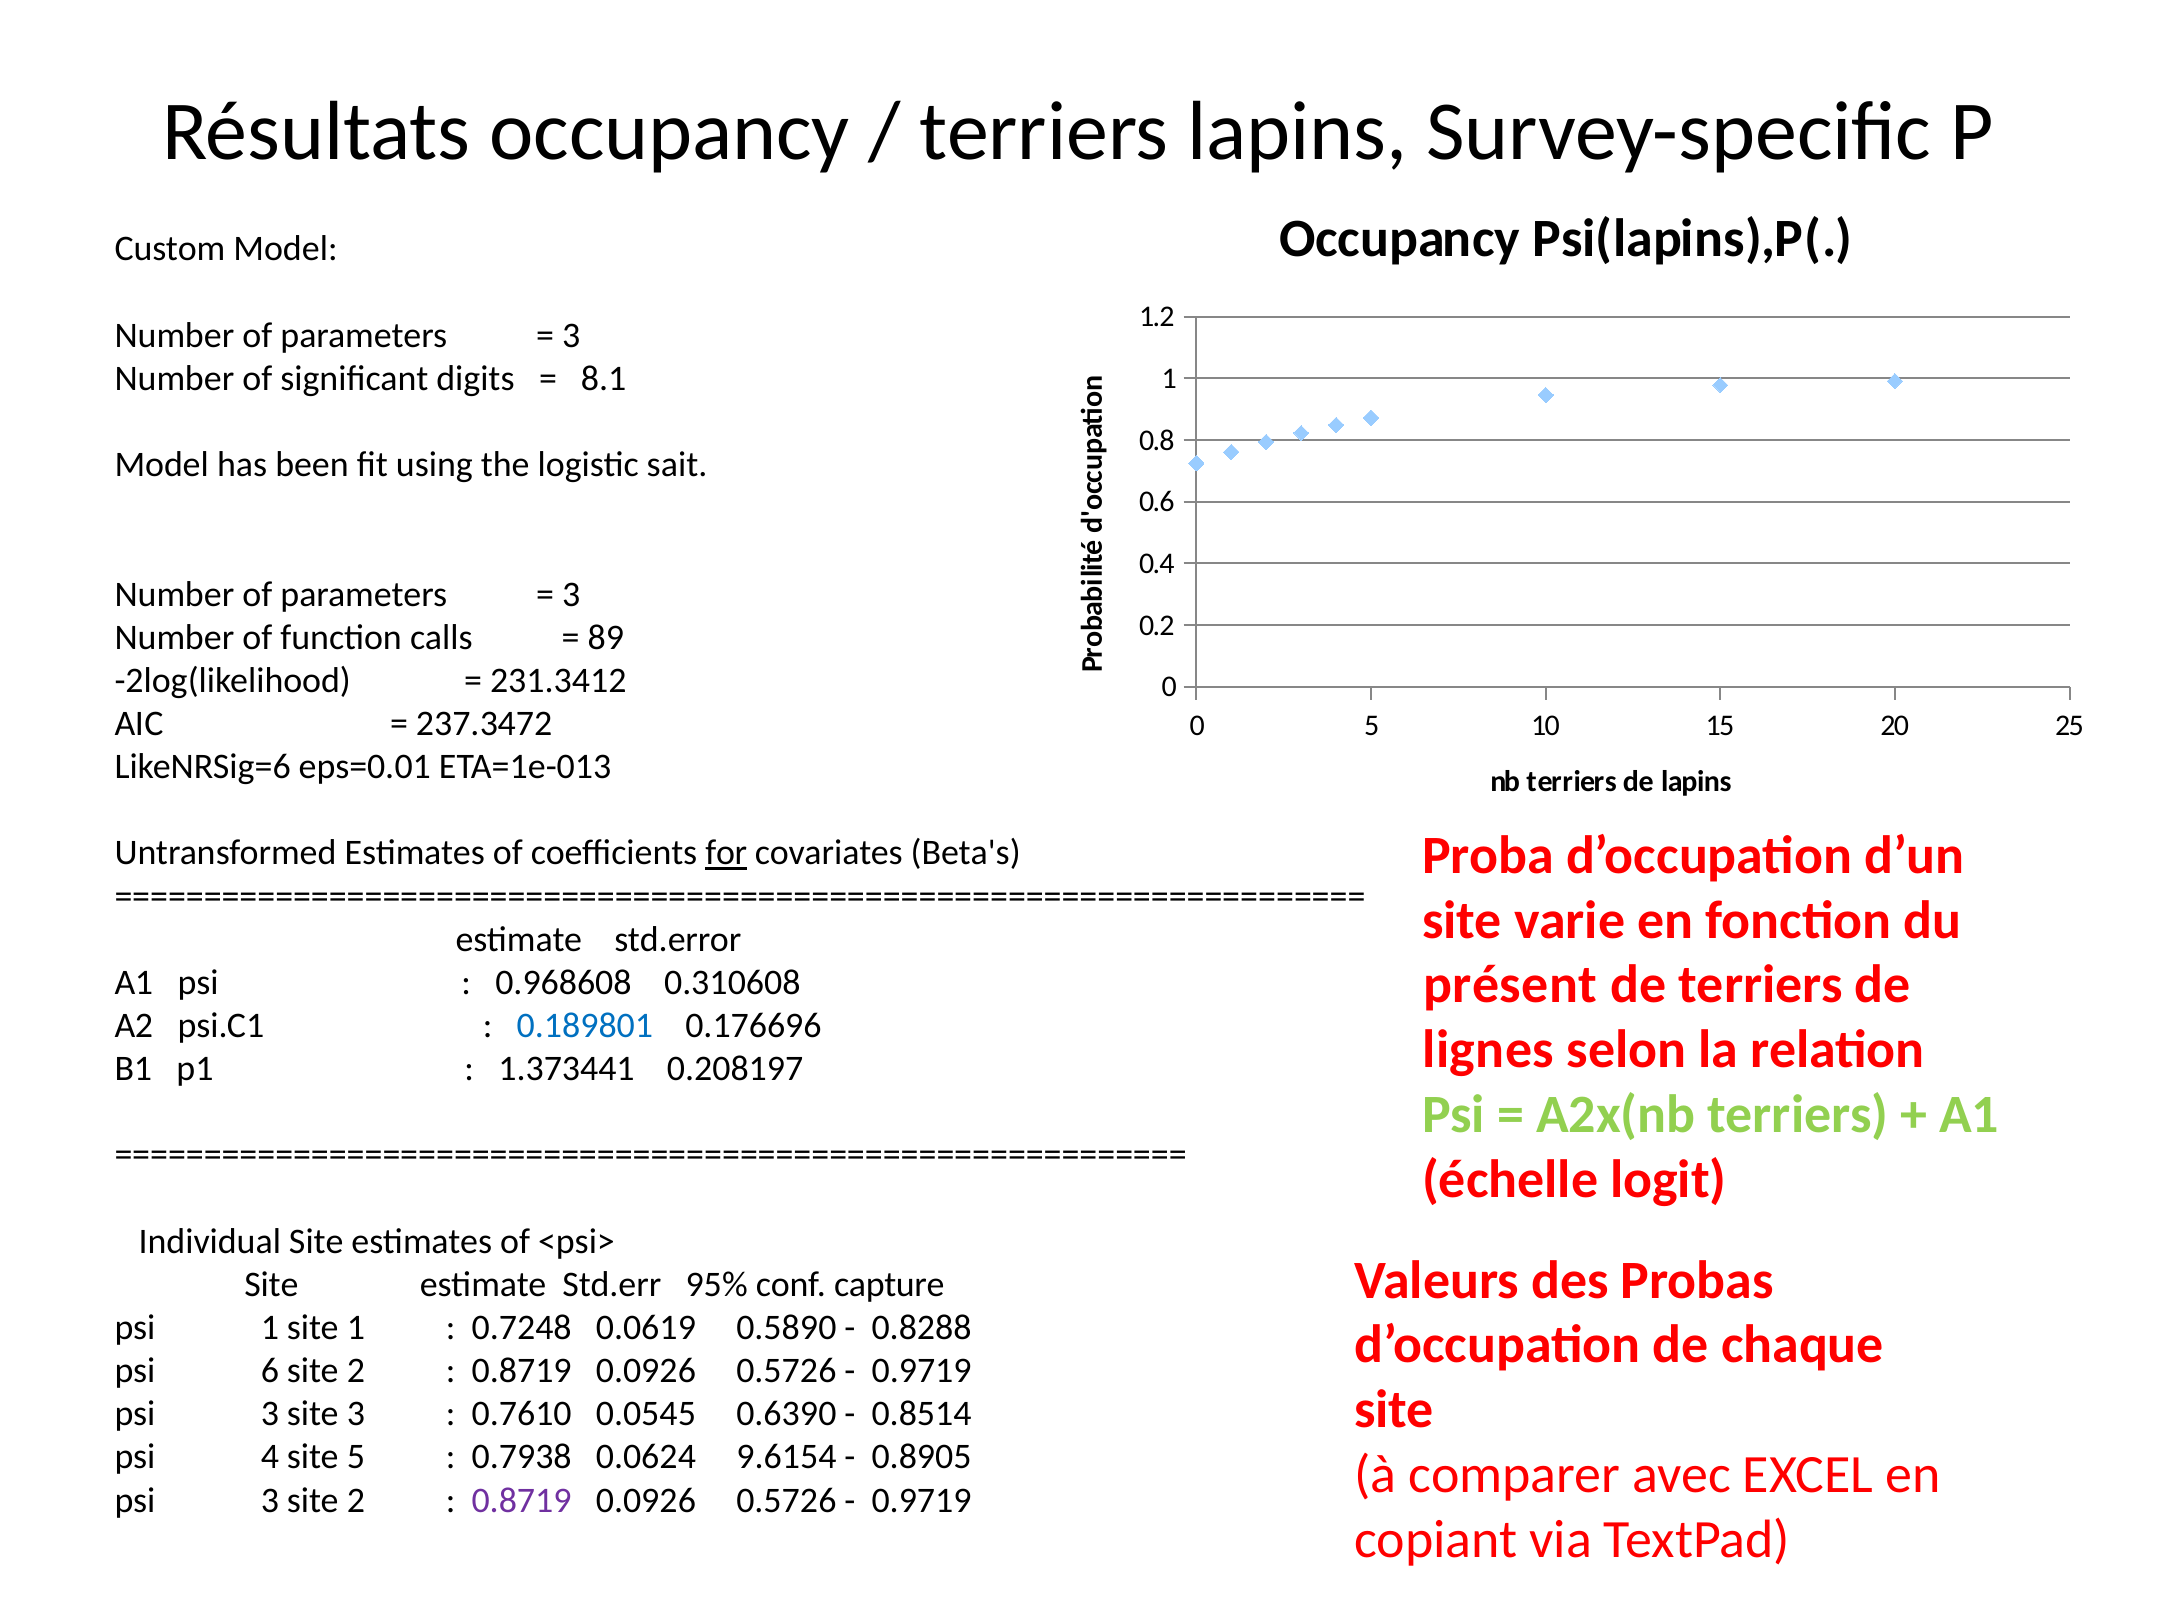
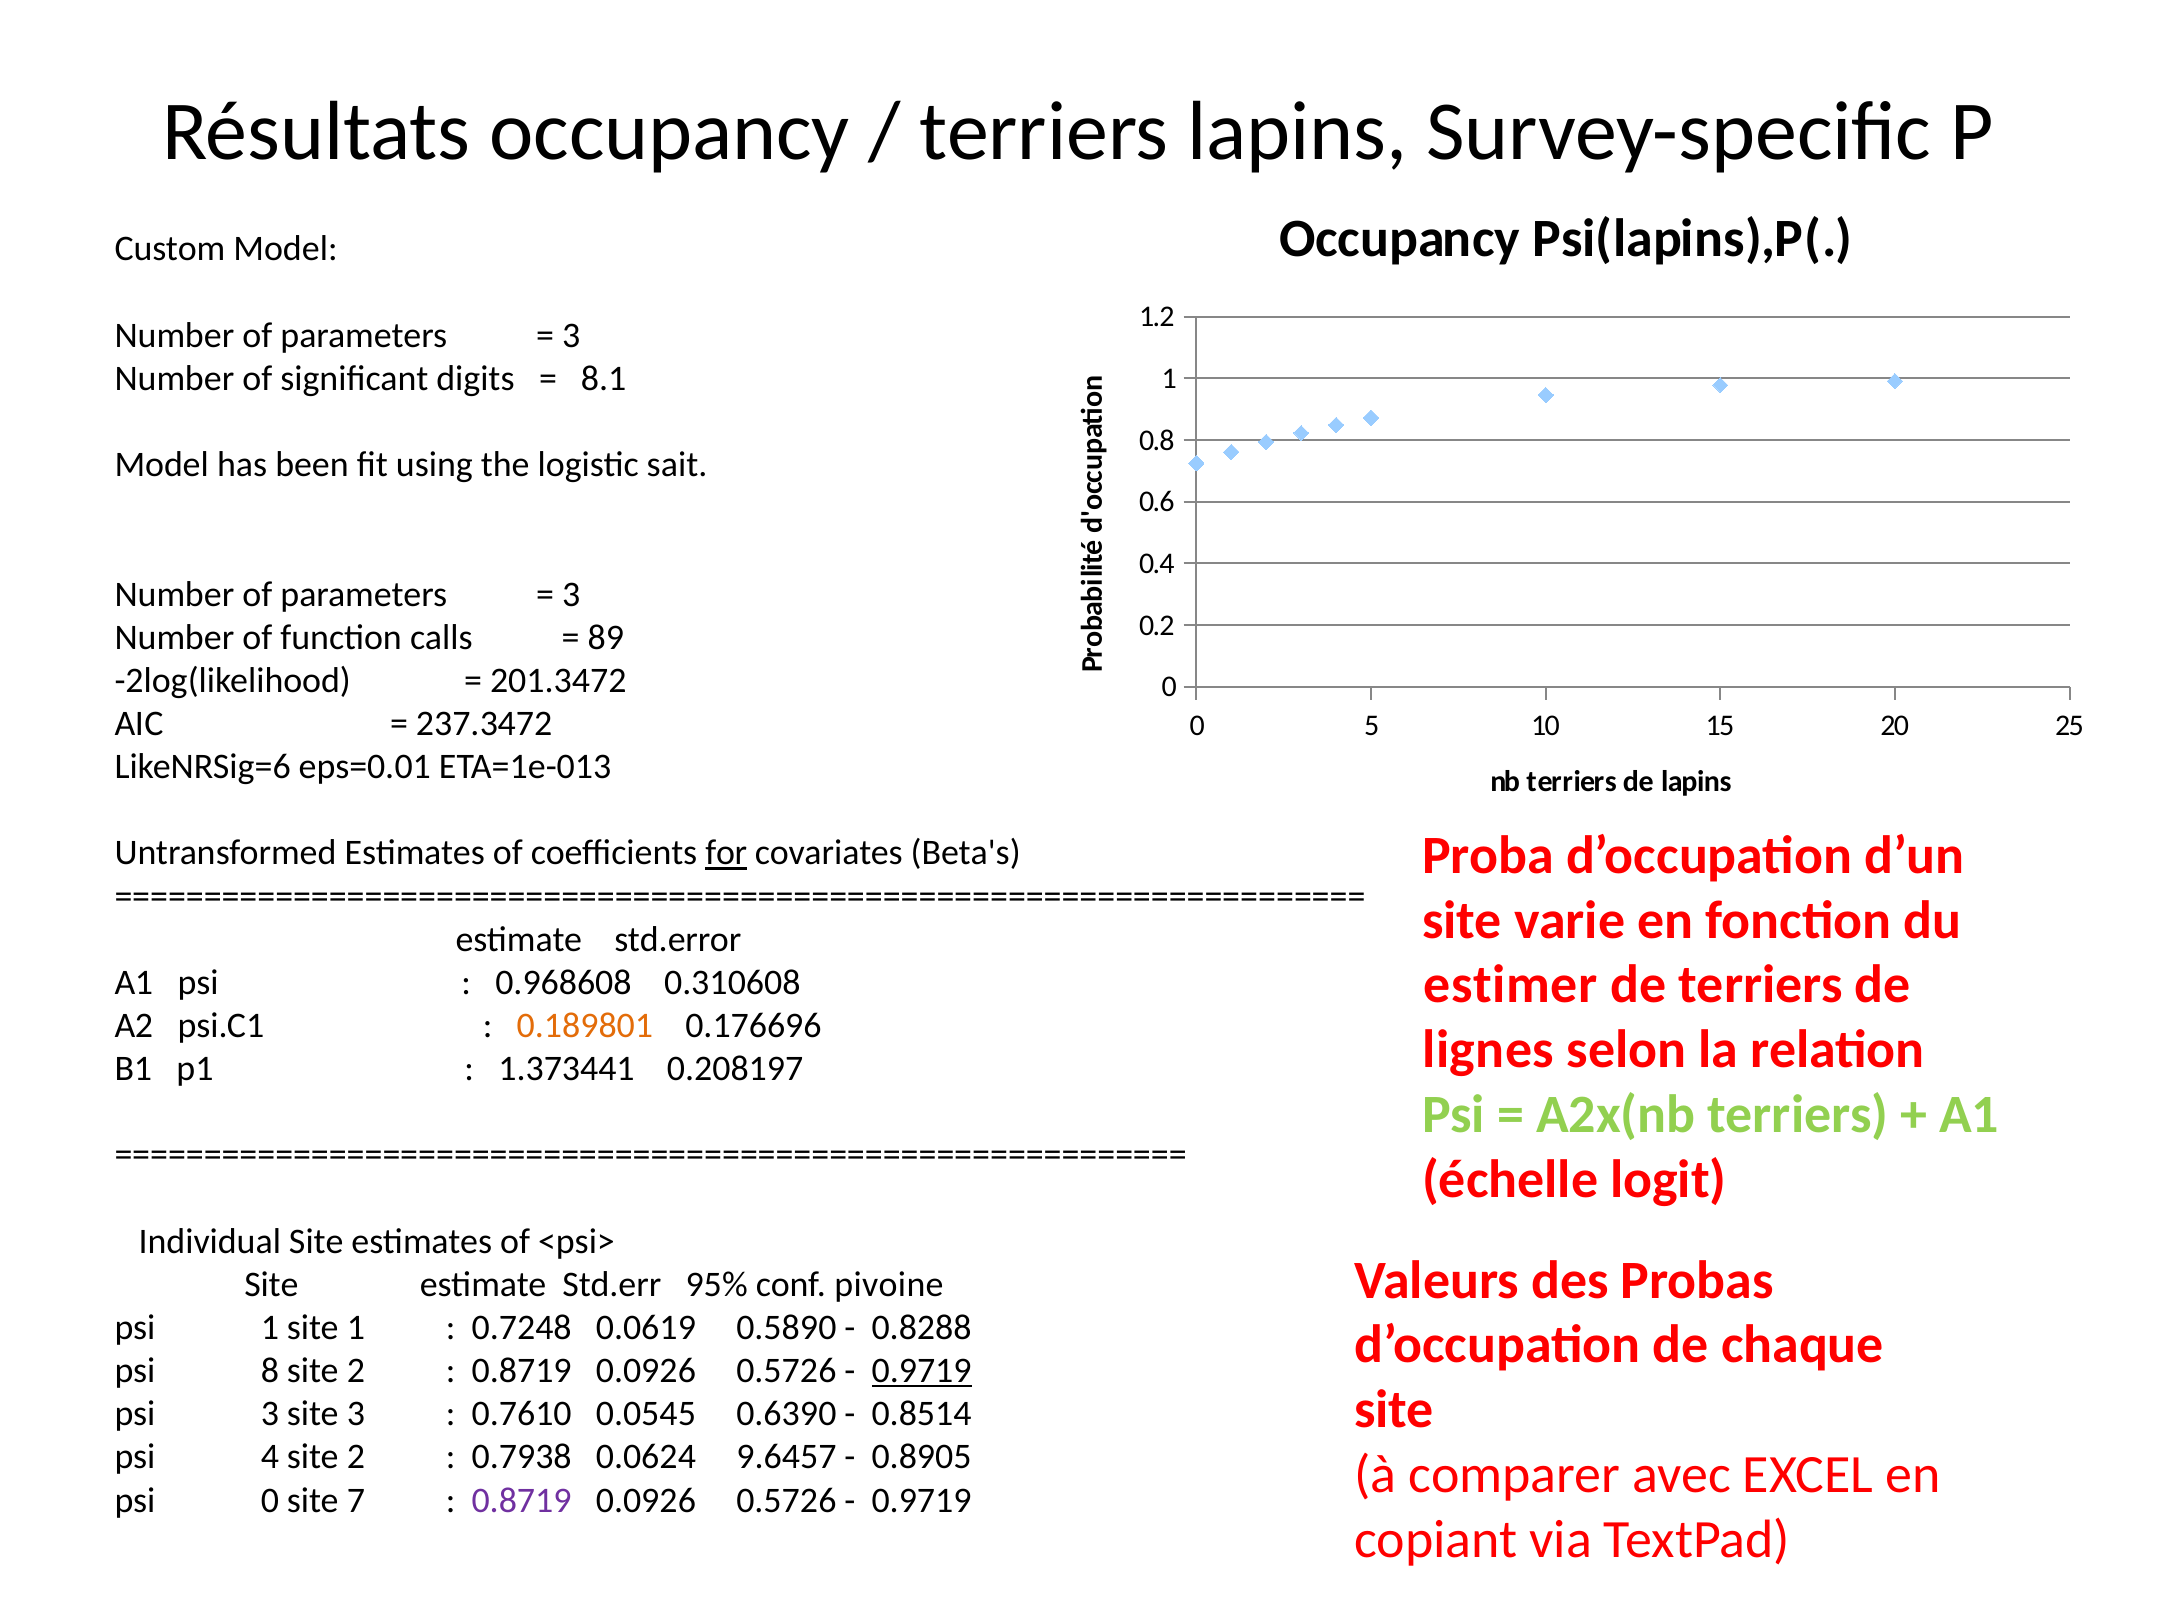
231.3412: 231.3412 -> 201.3472 (558, 680)
présent: présent -> estimer (1510, 985)
0.189801 colour: blue -> orange (585, 1025)
capture: capture -> pivoine (889, 1284)
6: 6 -> 8 (270, 1371)
0.9719 underline: none -> present (922, 1371)
4 site 5: 5 -> 2 (356, 1457)
9.6154: 9.6154 -> 9.6457 (786, 1457)
3: 3 -> 0 (270, 1500)
2: 2 -> 7 (356, 1500)
